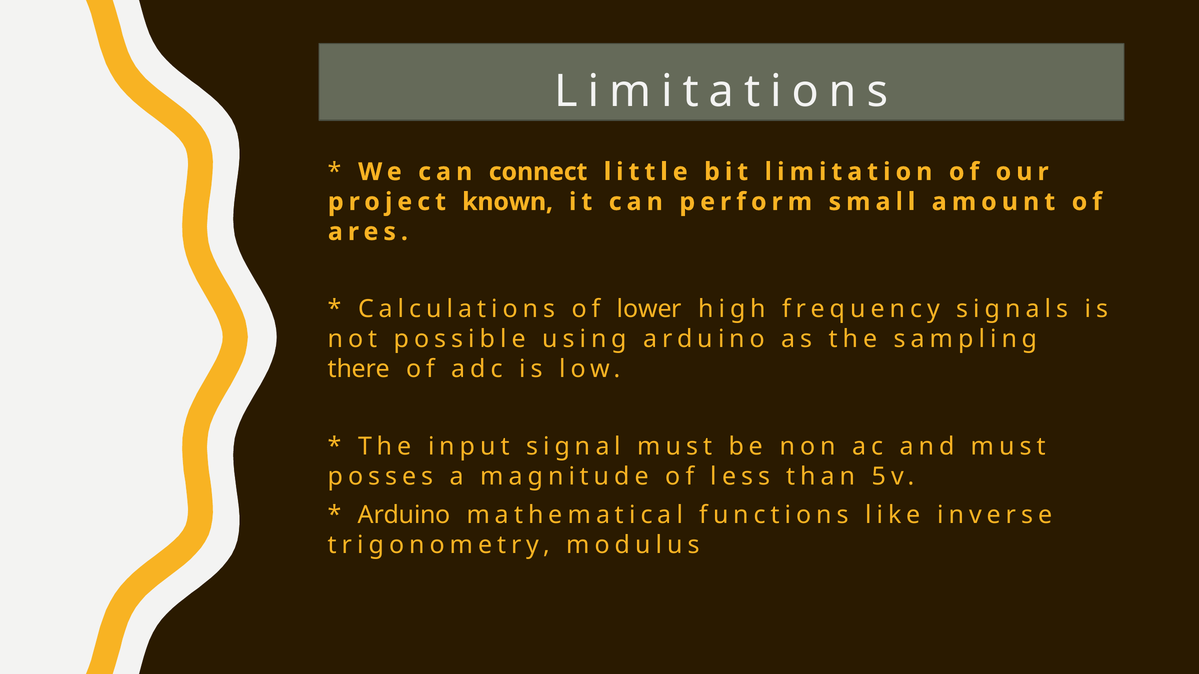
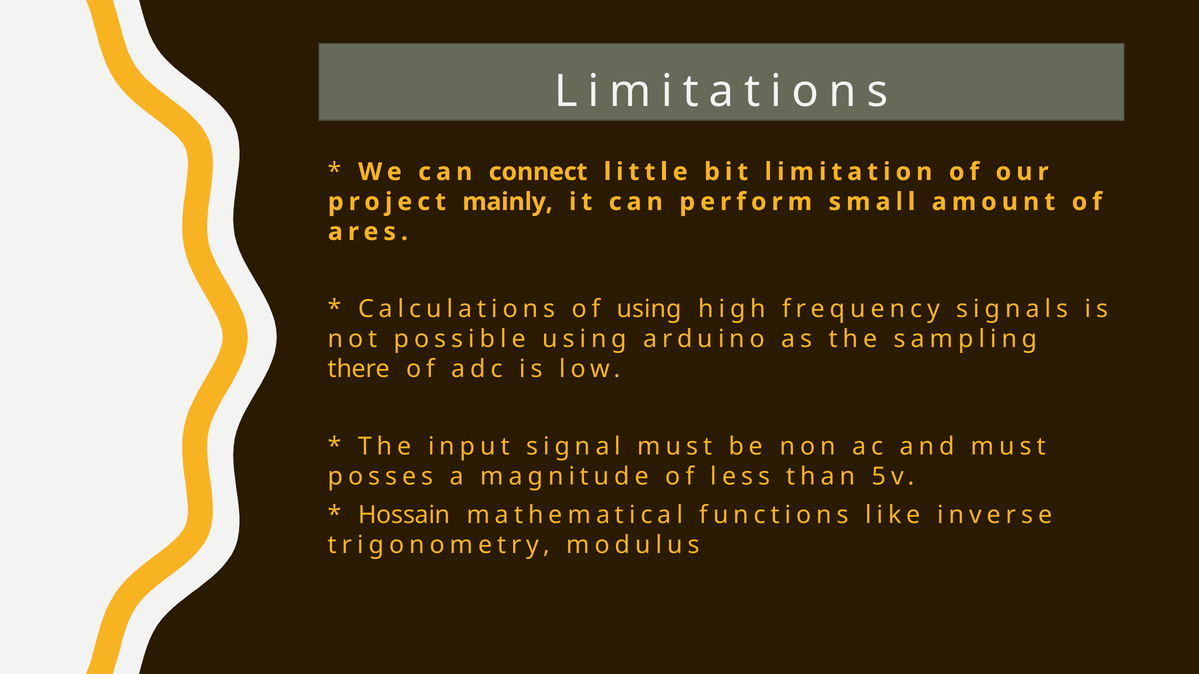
known: known -> mainly (508, 202)
of lower: lower -> using (649, 309)
Arduino: Arduino -> Hossain (404, 516)
